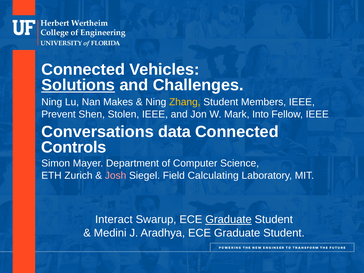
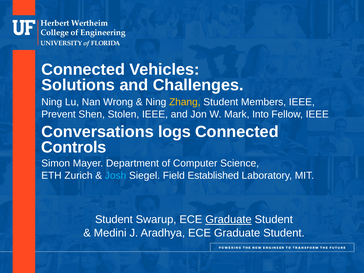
Solutions underline: present -> none (78, 85)
Makes: Makes -> Wrong (118, 102)
data: data -> logs (174, 132)
Josh colour: pink -> light blue (116, 175)
Calculating: Calculating -> Established (213, 175)
Interact: Interact -> Student (114, 220)
